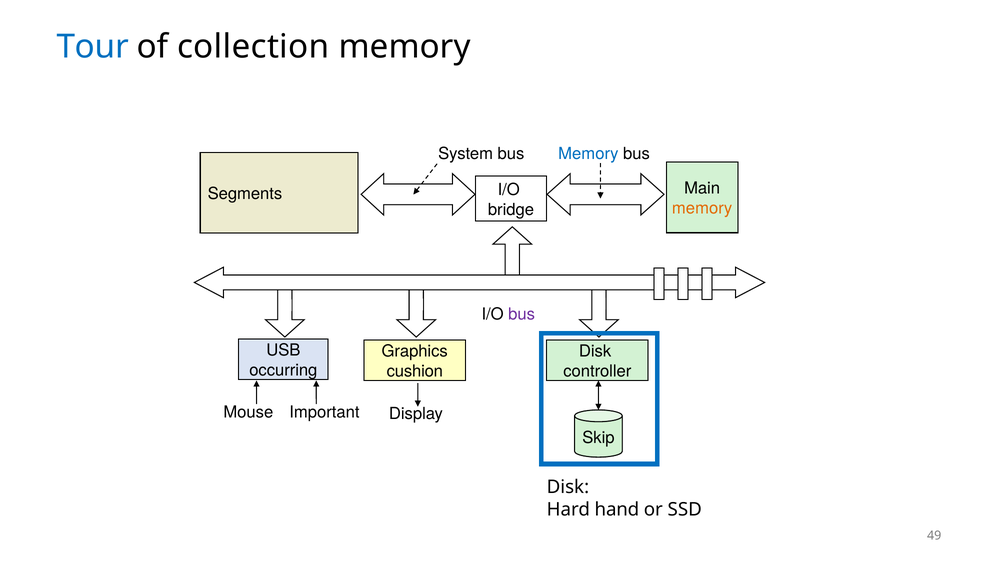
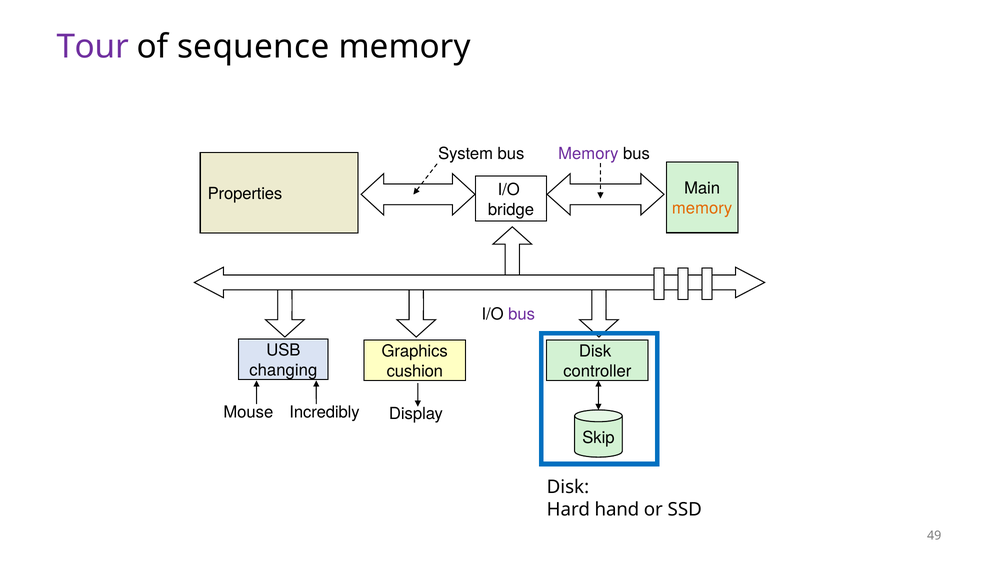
Tour colour: blue -> purple (93, 47)
collection: collection -> sequence (253, 47)
Memory colour: blue -> purple (588, 154)
Segments: Segments -> Properties (245, 194)
occurring: occurring -> changing (283, 370)
Important: Important -> Incredibly (325, 412)
